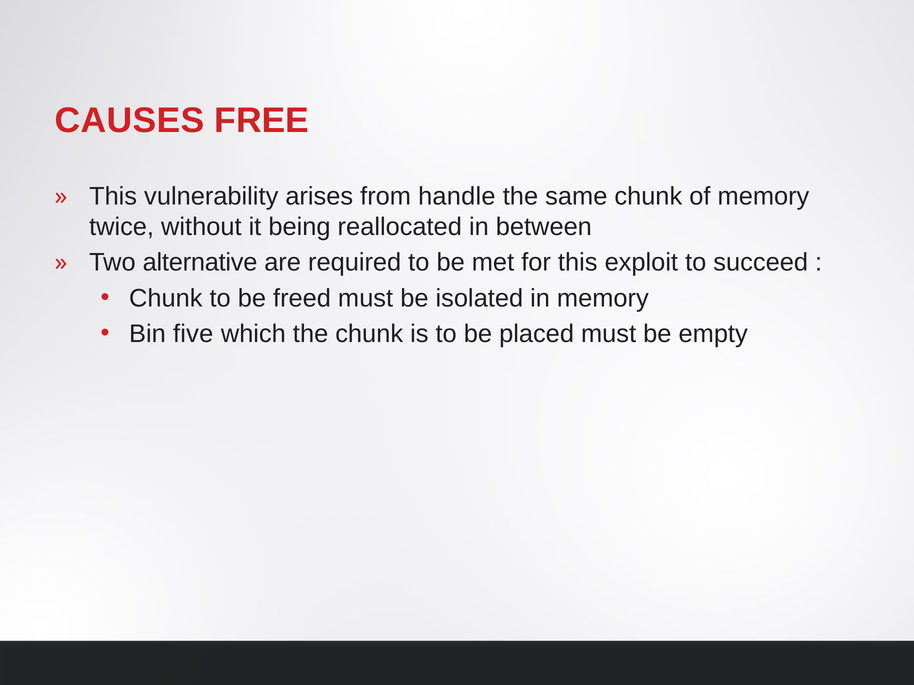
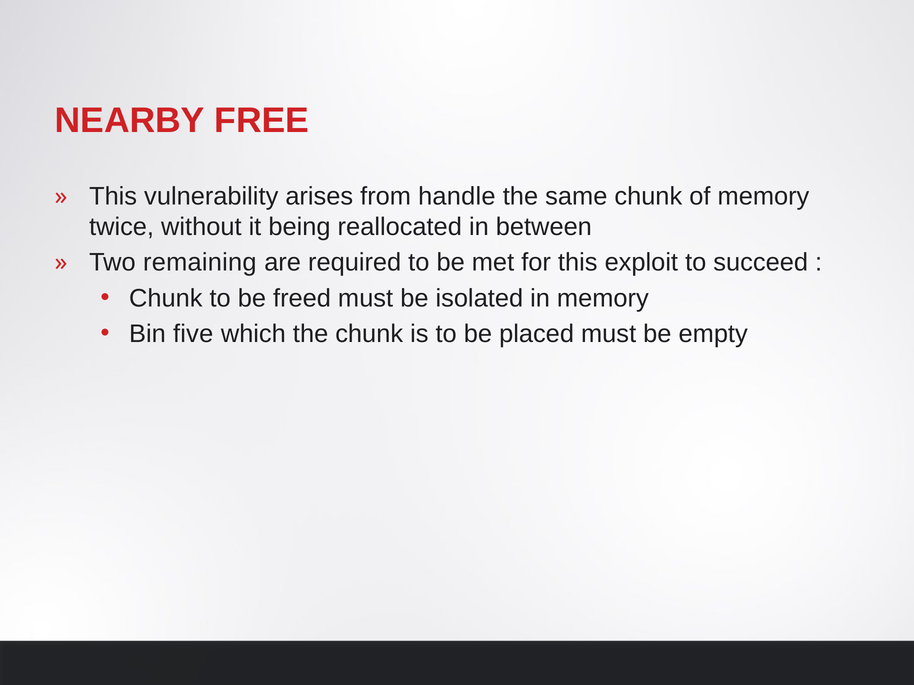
CAUSES: CAUSES -> NEARBY (130, 121)
alternative: alternative -> remaining (200, 263)
